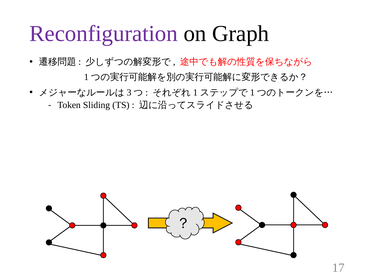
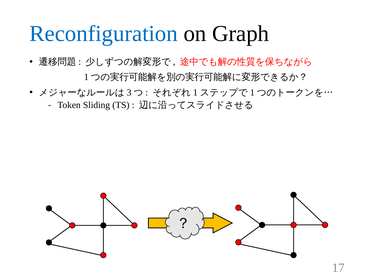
Reconfiguration colour: purple -> blue (104, 34)
